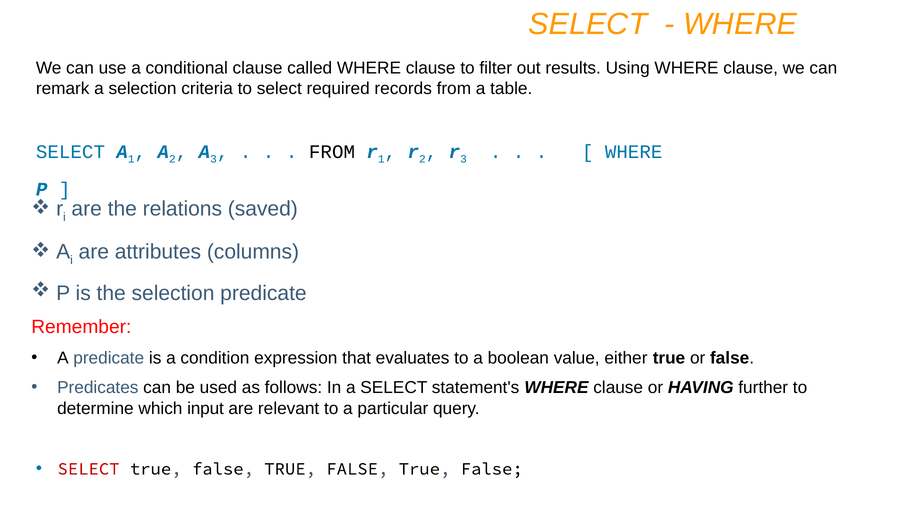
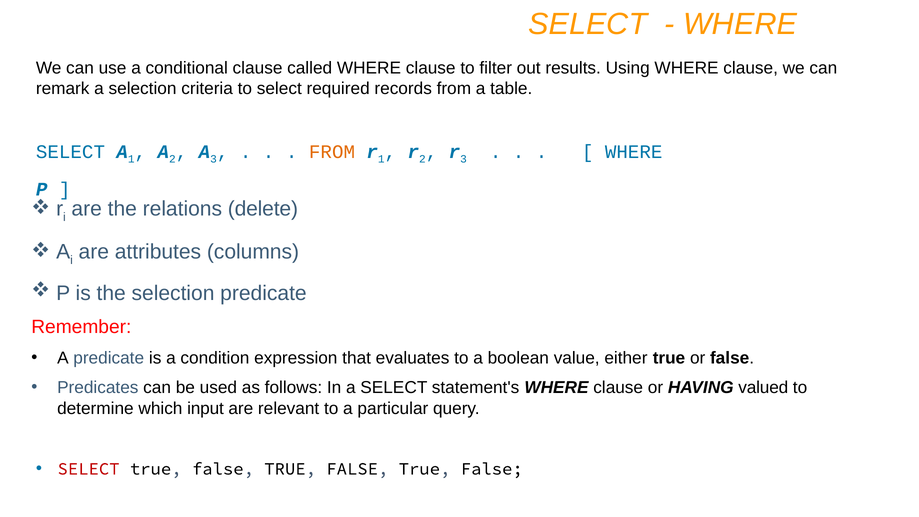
FROM colour: black -> orange (332, 152)
saved: saved -> delete (263, 209)
further: further -> valued (763, 388)
